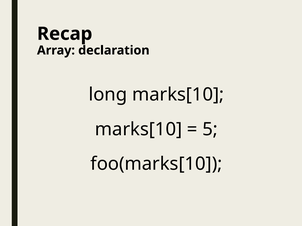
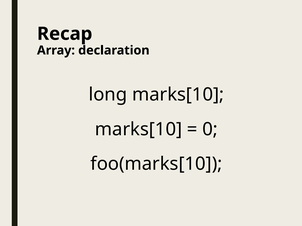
5: 5 -> 0 (210, 129)
